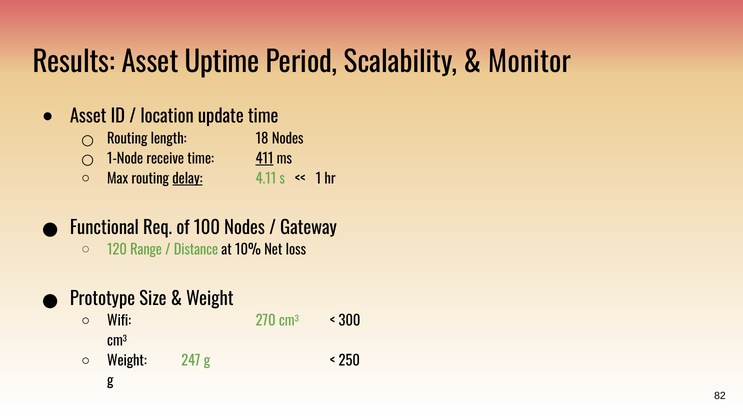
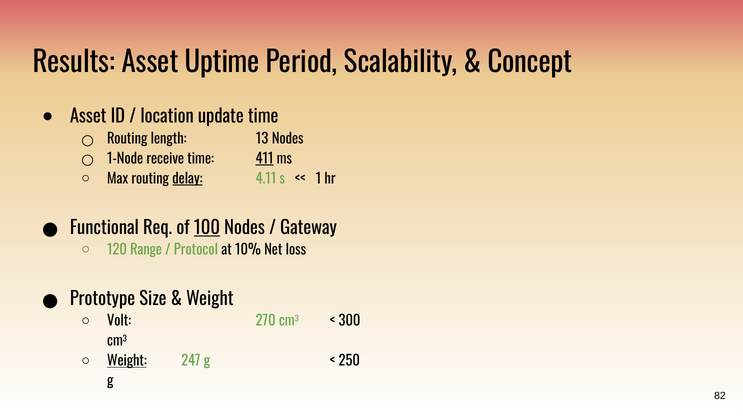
Monitor: Monitor -> Concept (530, 63)
18: 18 -> 13 (262, 139)
100 underline: none -> present (207, 228)
Distance: Distance -> Protocol (196, 250)
Wifi: Wifi -> Volt (119, 321)
Weight underline: none -> present (127, 361)
